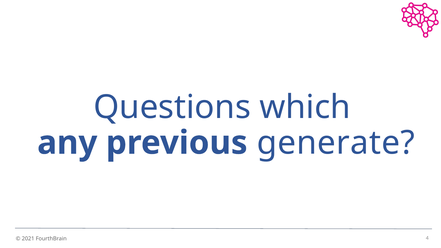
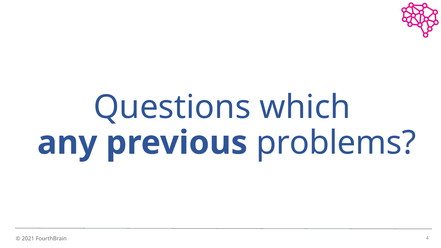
generate: generate -> problems (336, 143)
